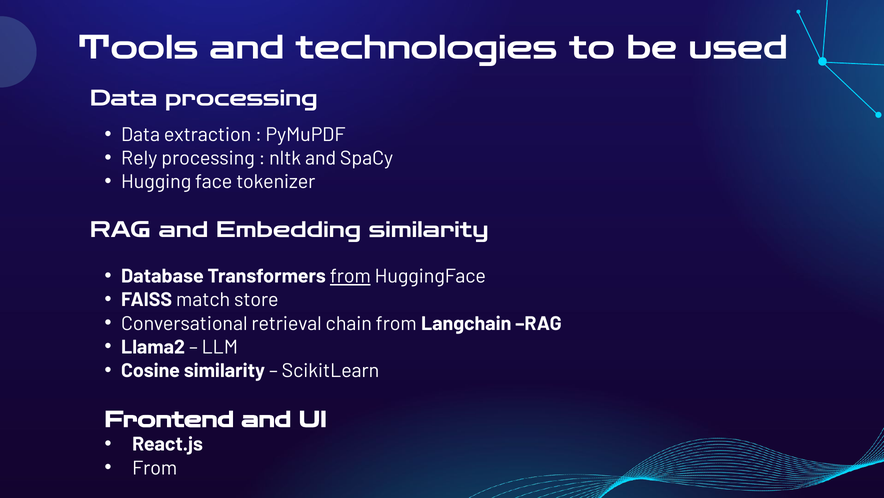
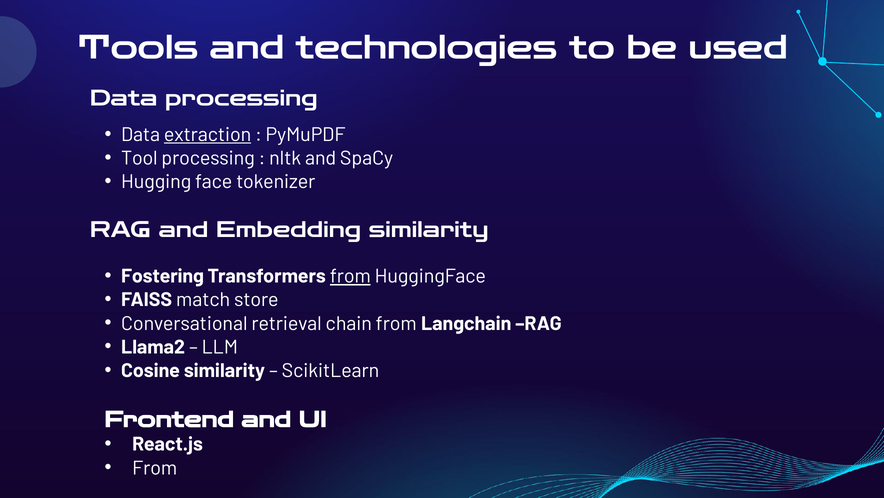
extraction underline: none -> present (208, 134)
Rely: Rely -> Tool (139, 158)
Database: Database -> Fostering (163, 276)
